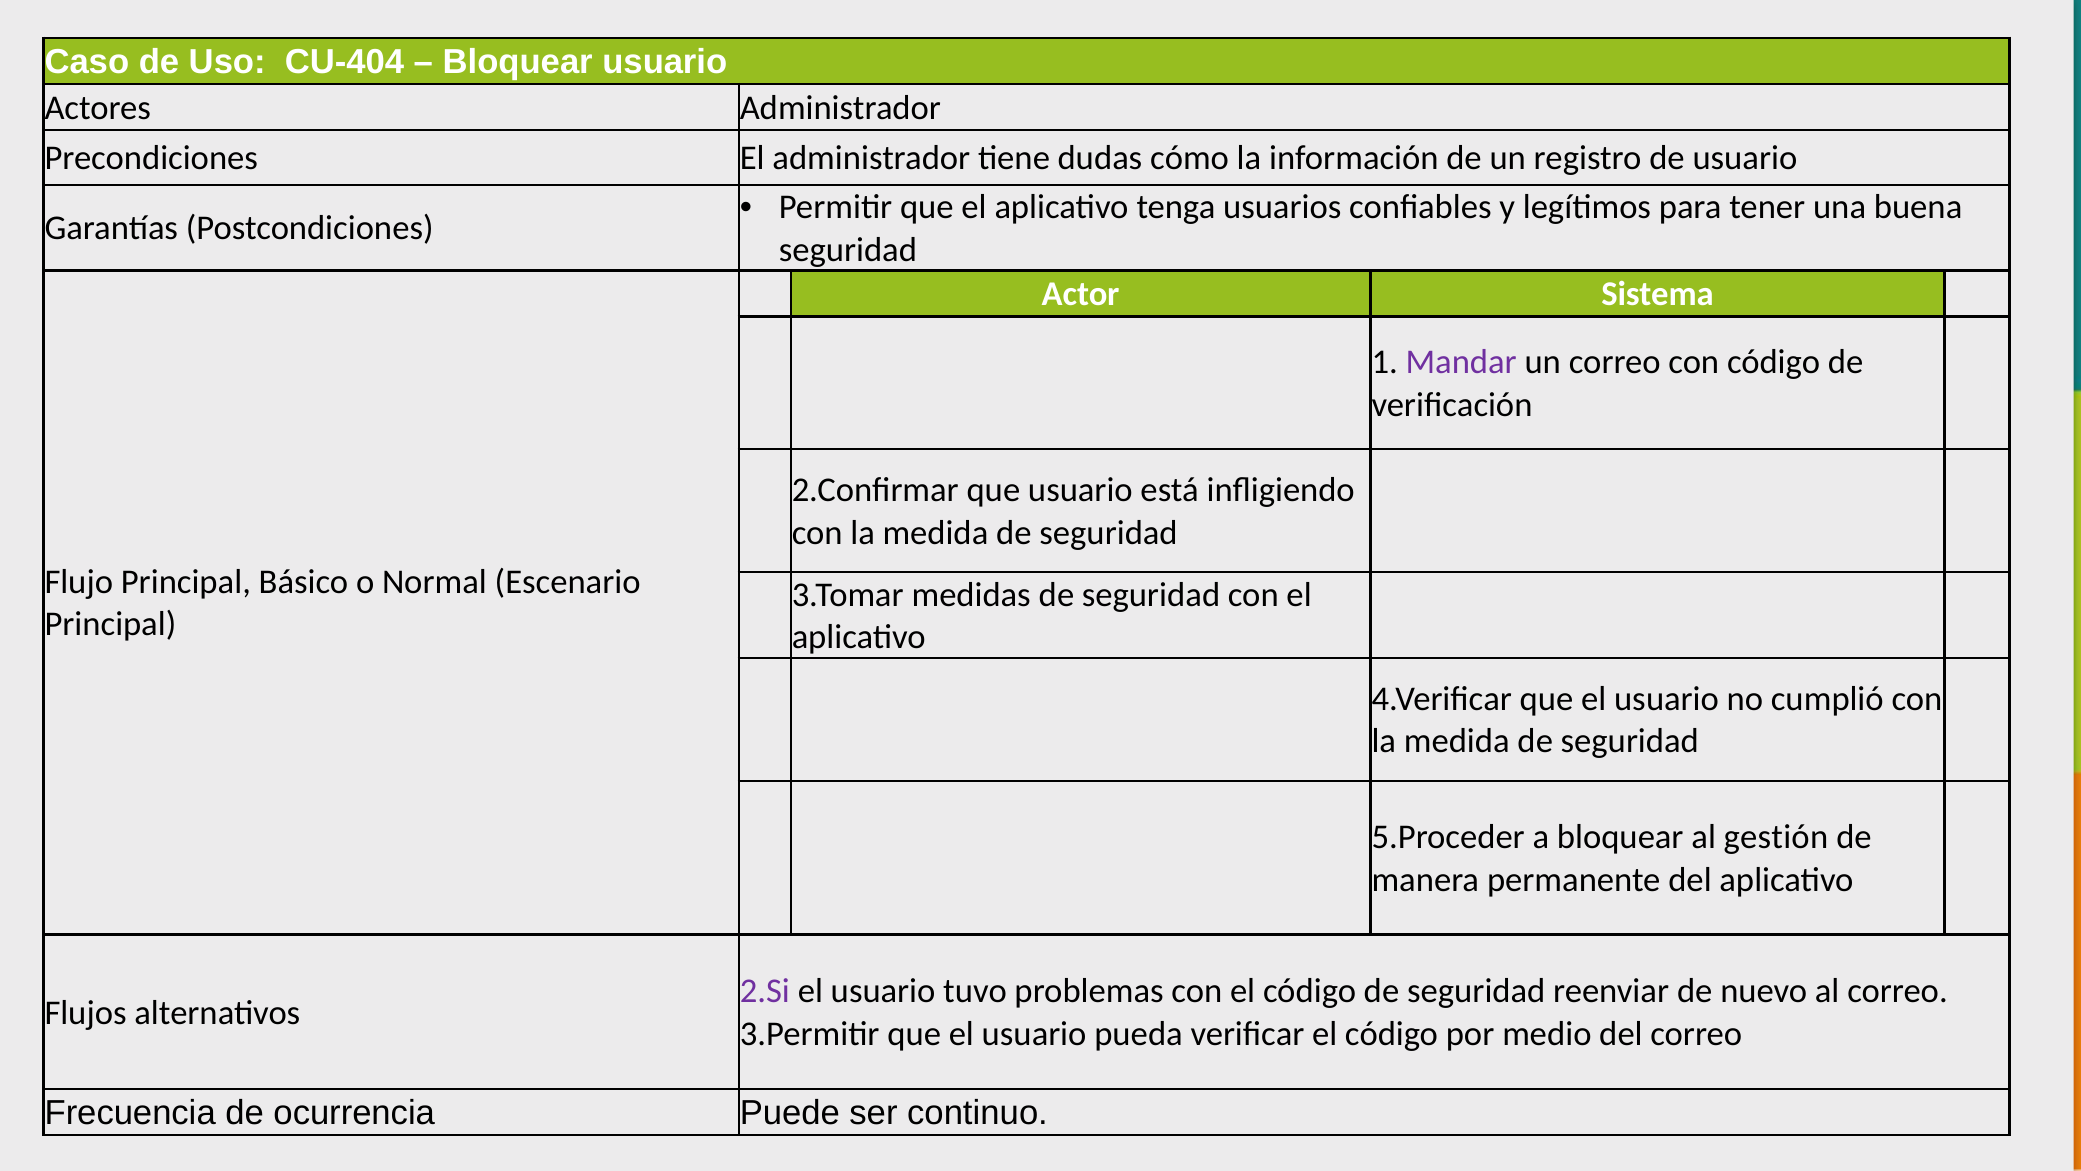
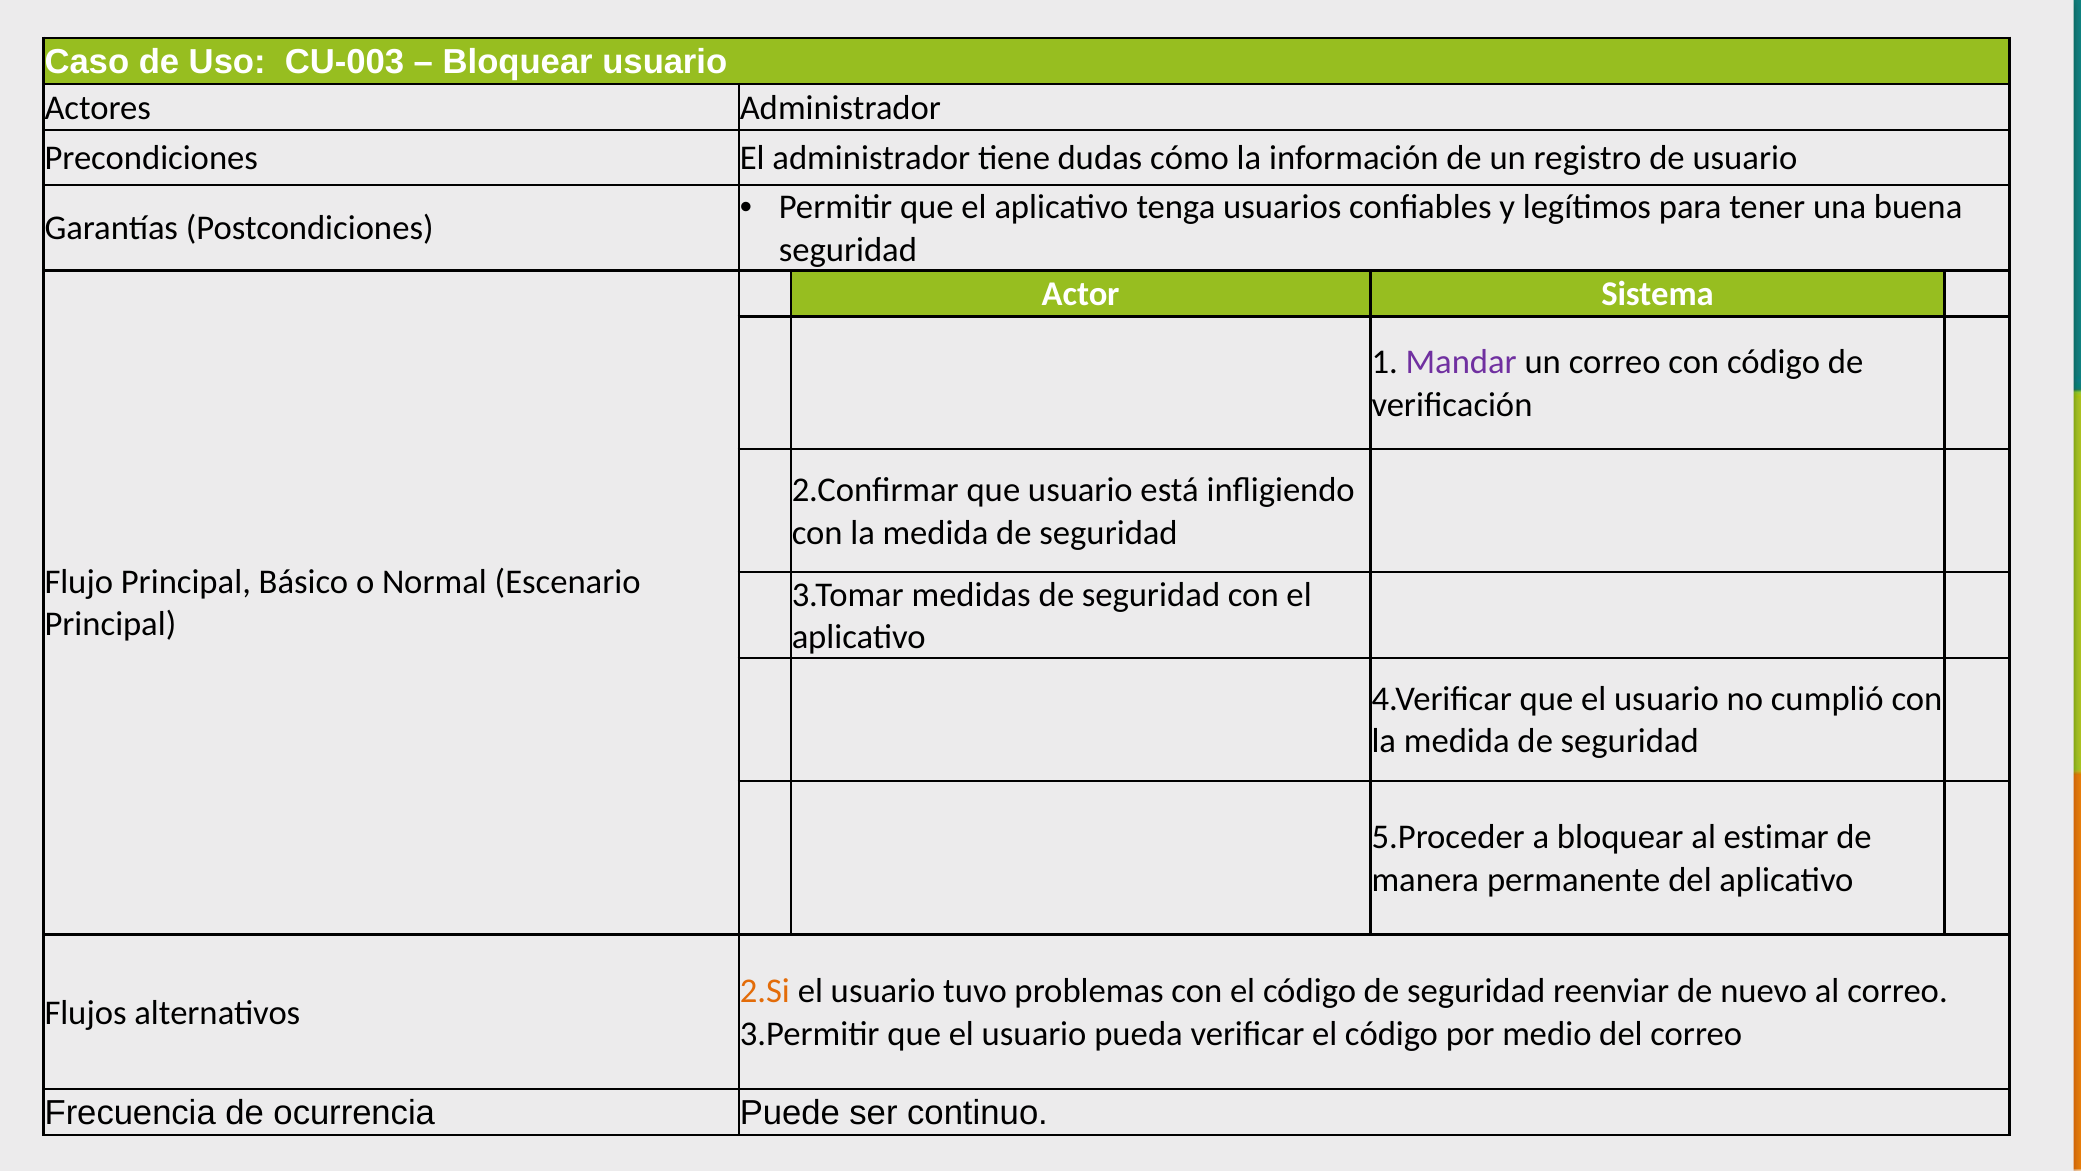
CU-404: CU-404 -> CU-003 (345, 62)
gestión: gestión -> estimar (1776, 837)
2.Si colour: purple -> orange (765, 991)
